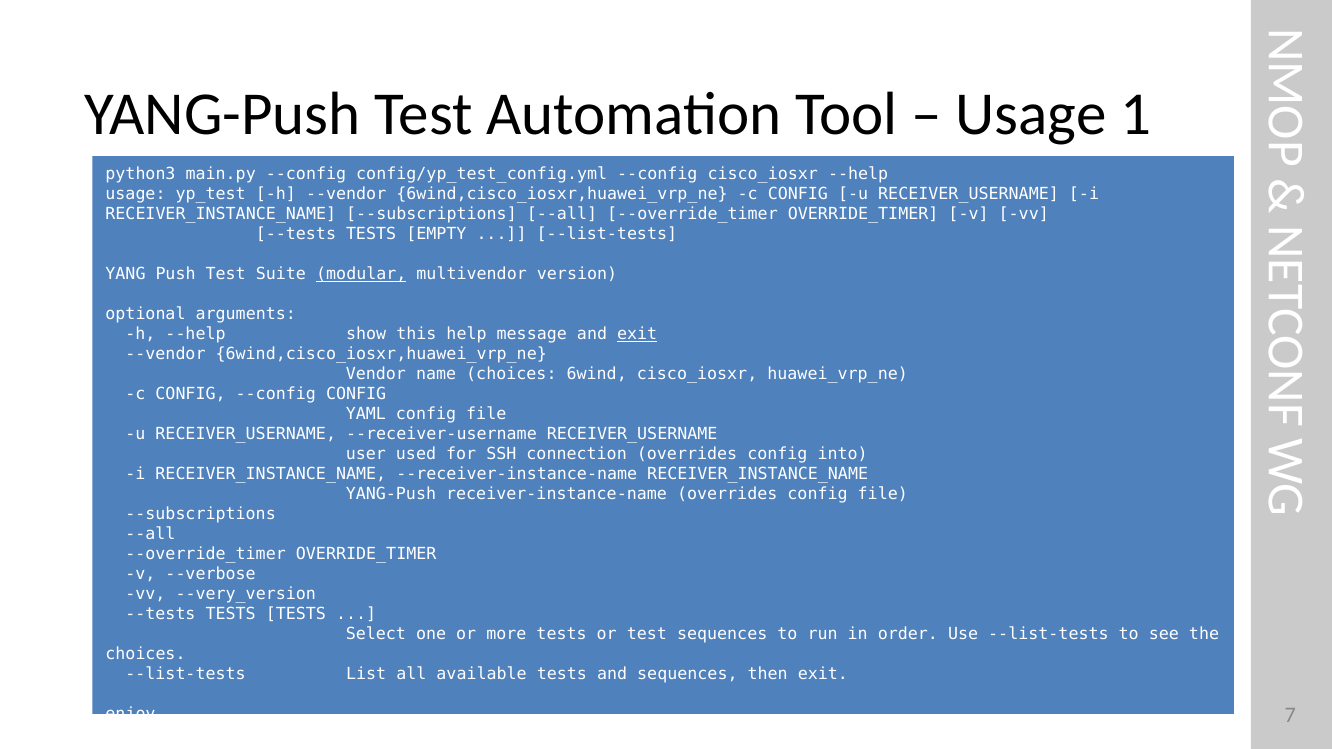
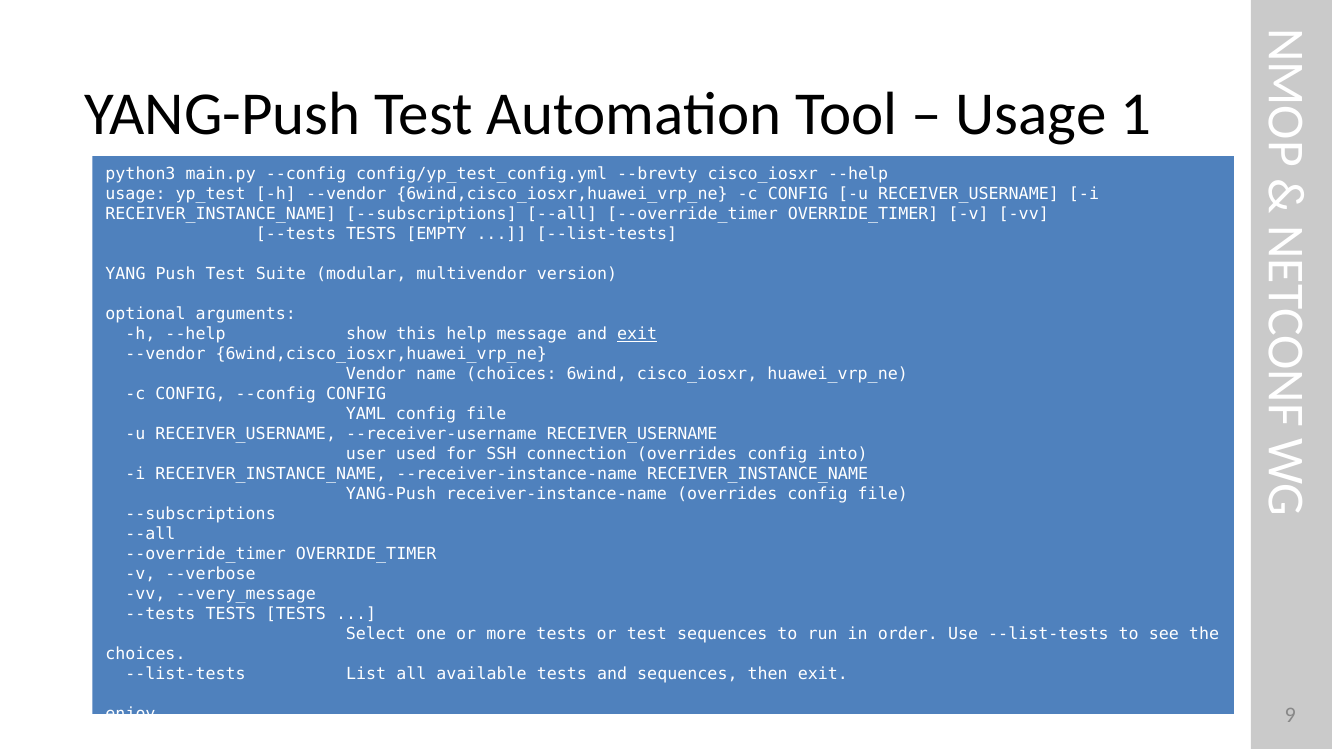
config/yp_test_config.yml --config: --config -> --brevty (657, 174)
modular underline: present -> none (361, 274)
--very_version: --very_version -> --very_message (246, 595)
7: 7 -> 9 (1290, 716)
